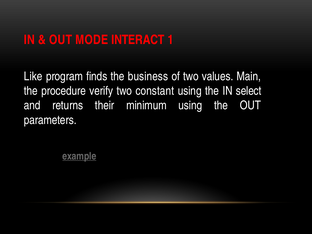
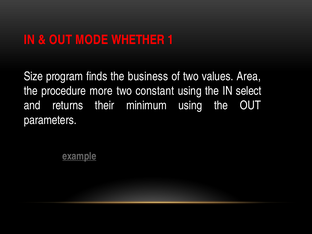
INTERACT: INTERACT -> WHETHER (138, 40)
Like: Like -> Size (33, 76)
Main: Main -> Area (249, 76)
verify: verify -> more (101, 91)
